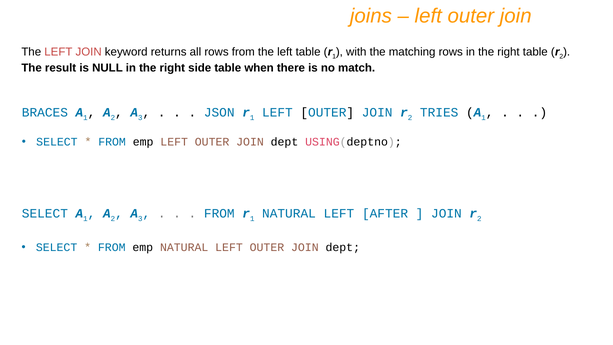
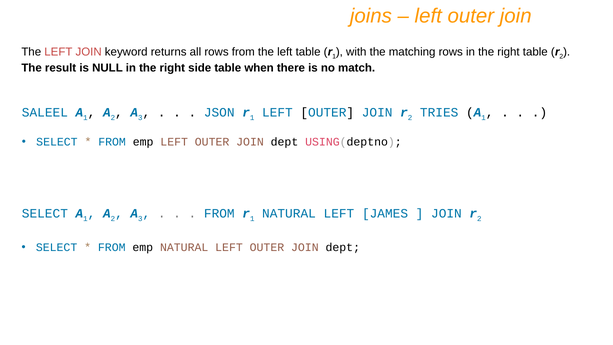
BRACES: BRACES -> SALEEL (45, 113)
AFTER: AFTER -> JAMES (385, 214)
